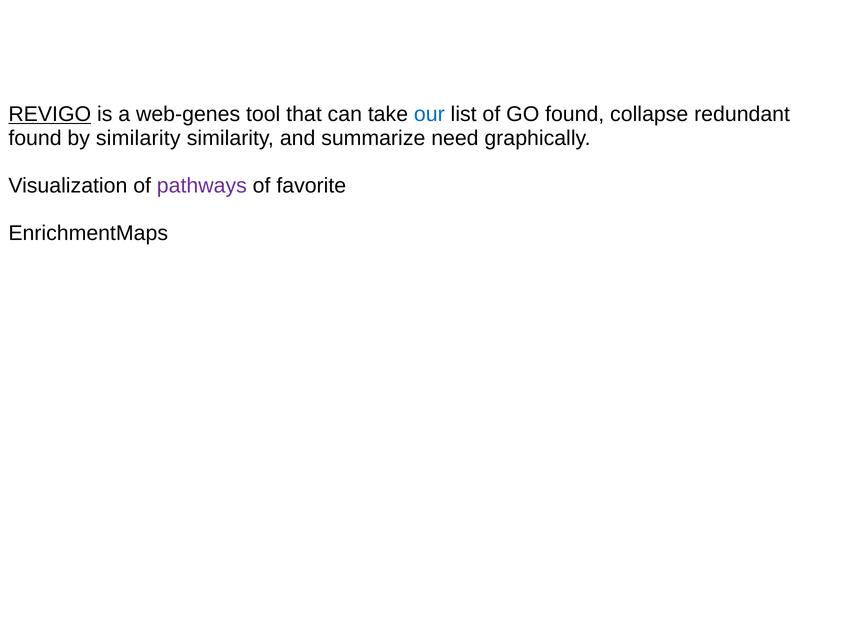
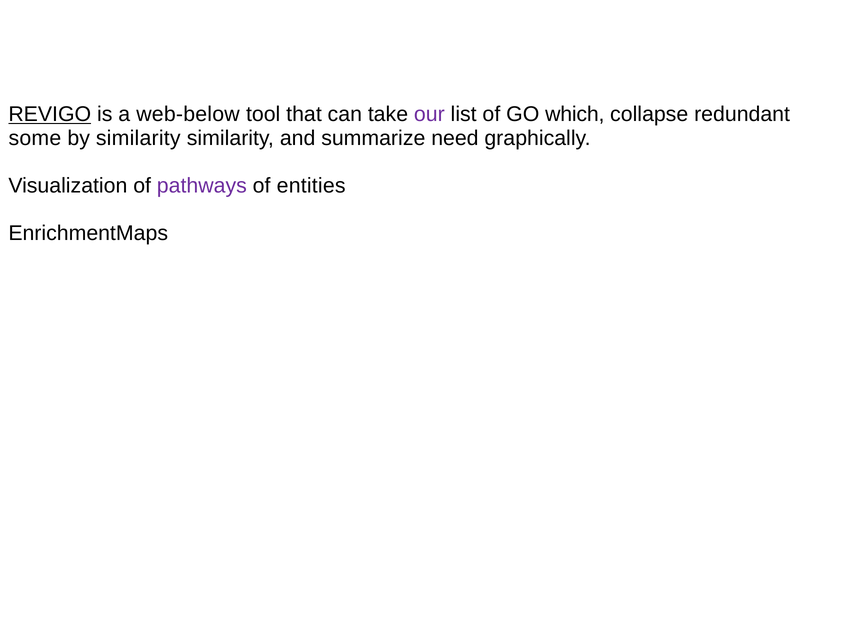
web-genes: web-genes -> web-below (188, 114)
our colour: blue -> purple (429, 114)
GO found: found -> which (575, 114)
found: found -> some (35, 138)
favorite: favorite -> entities (311, 186)
